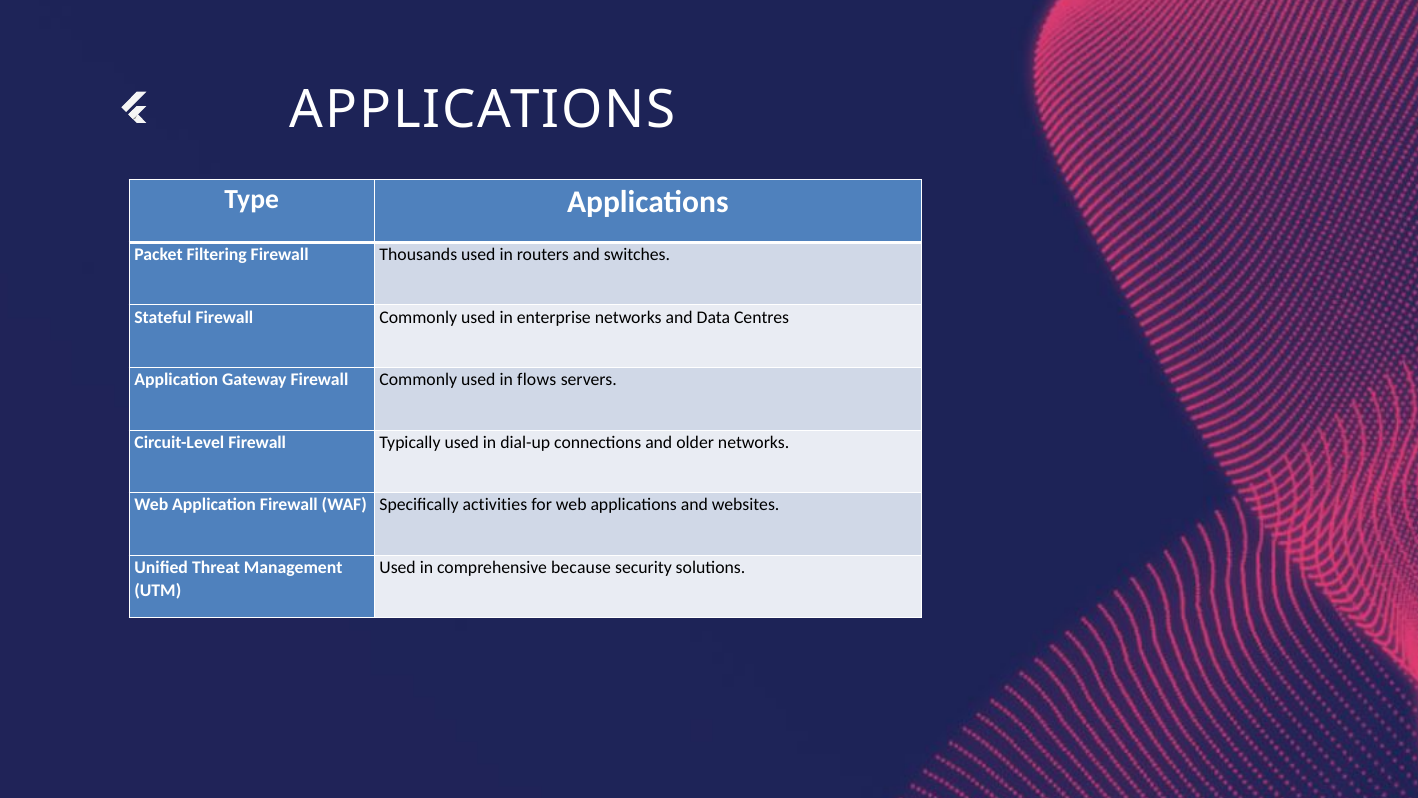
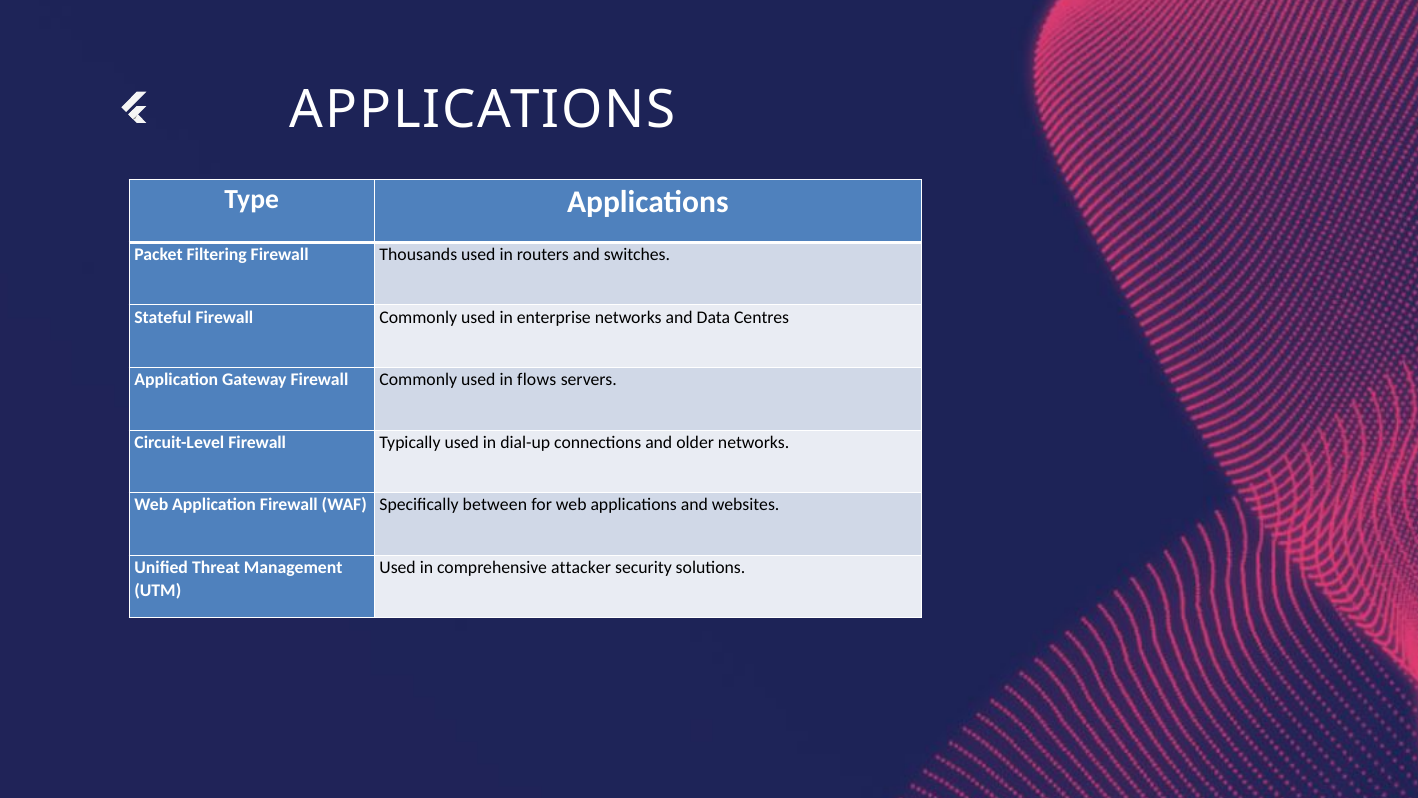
activities: activities -> between (495, 505)
because: because -> attacker (581, 567)
